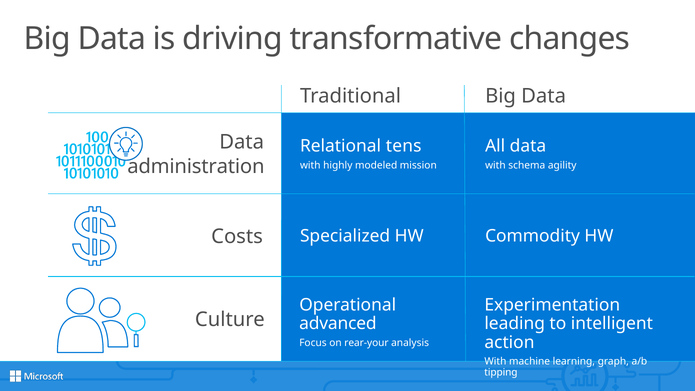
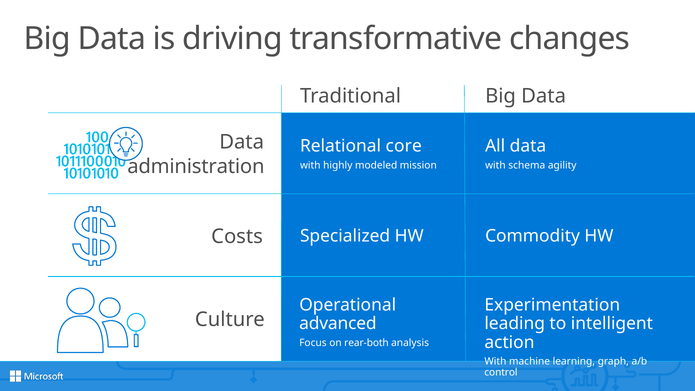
tens: tens -> core (404, 146)
rear-your: rear-your -> rear-both (366, 343)
tipping: tipping -> control (501, 372)
